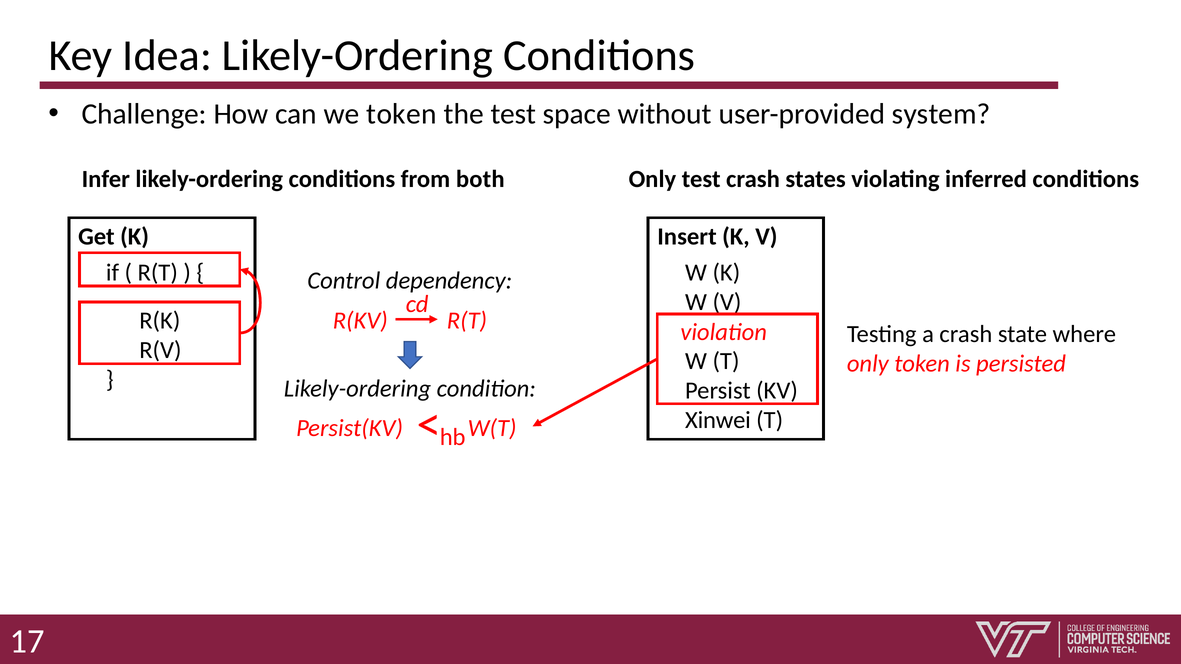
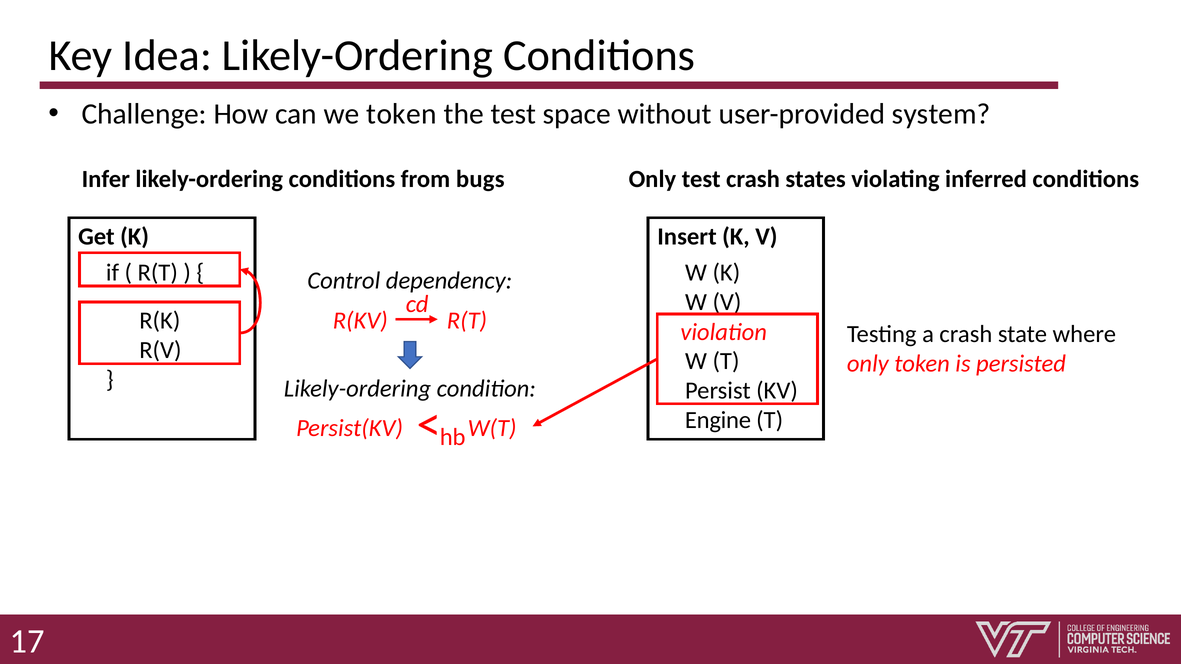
both: both -> bugs (480, 179)
Xinwei: Xinwei -> Engine (718, 420)
